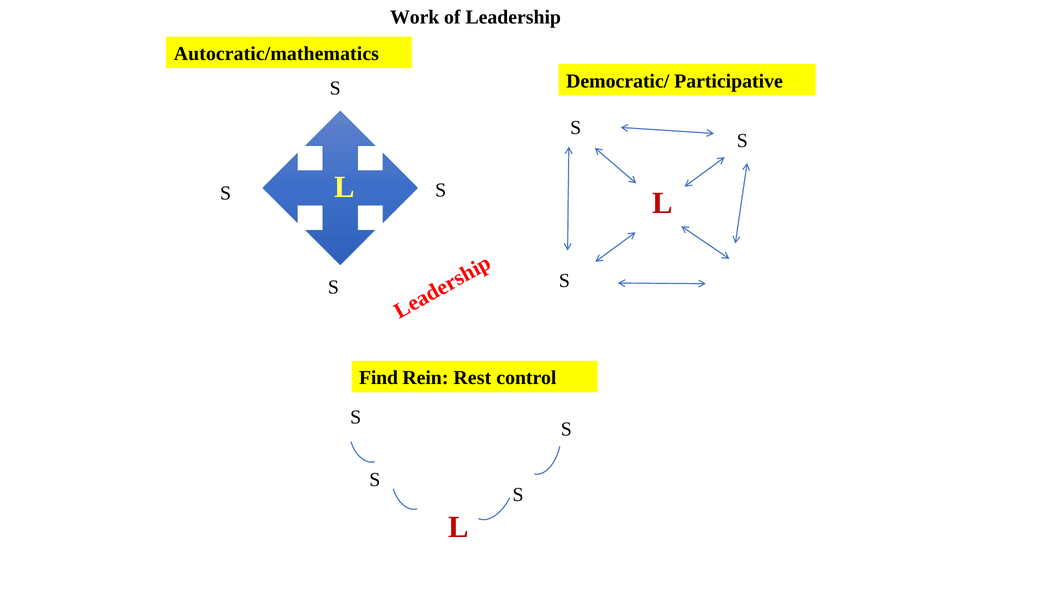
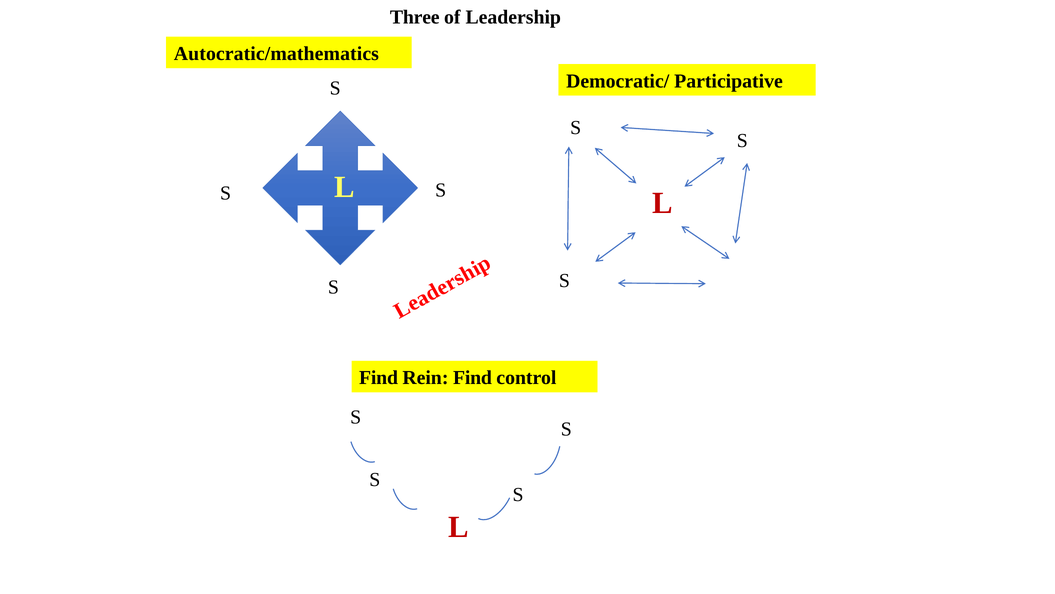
Work: Work -> Three (415, 17)
Rein Rest: Rest -> Find (472, 378)
